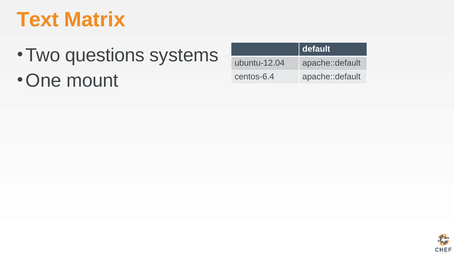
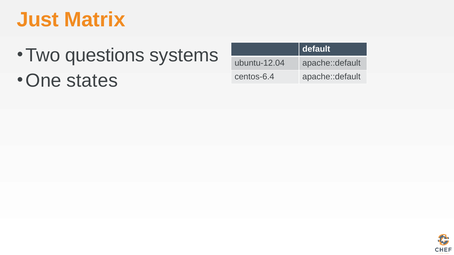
Text: Text -> Just (38, 20)
mount: mount -> states (92, 81)
